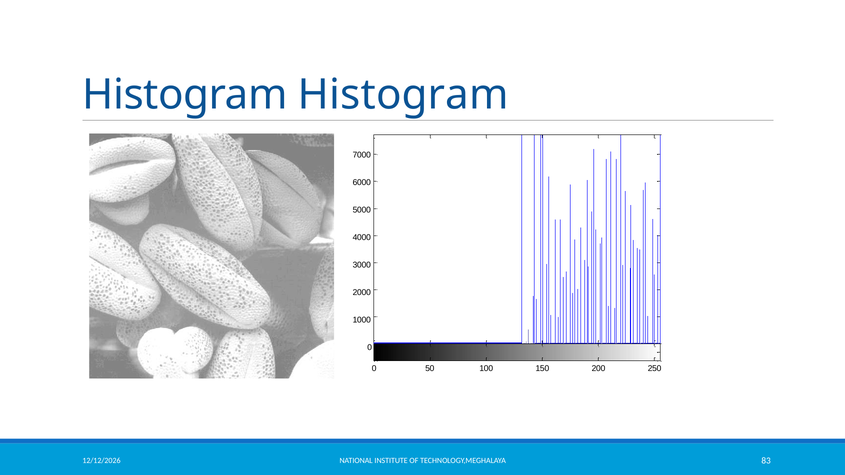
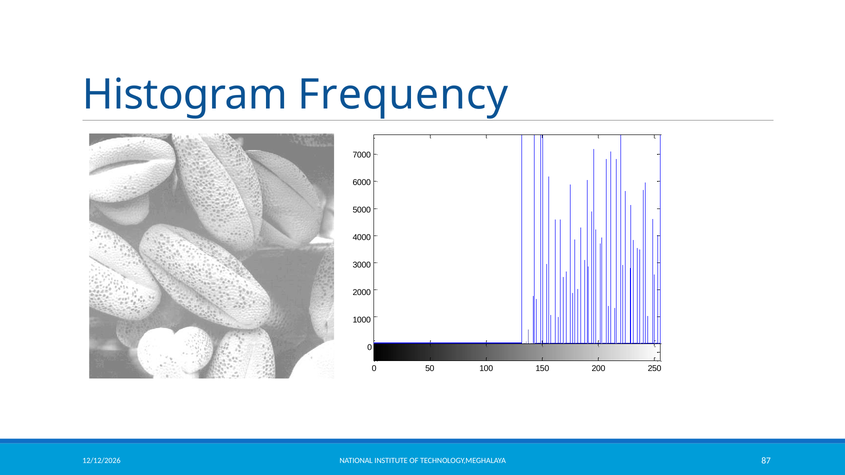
Histogram Histogram: Histogram -> Frequency (403, 95)
83: 83 -> 87 (766, 461)
